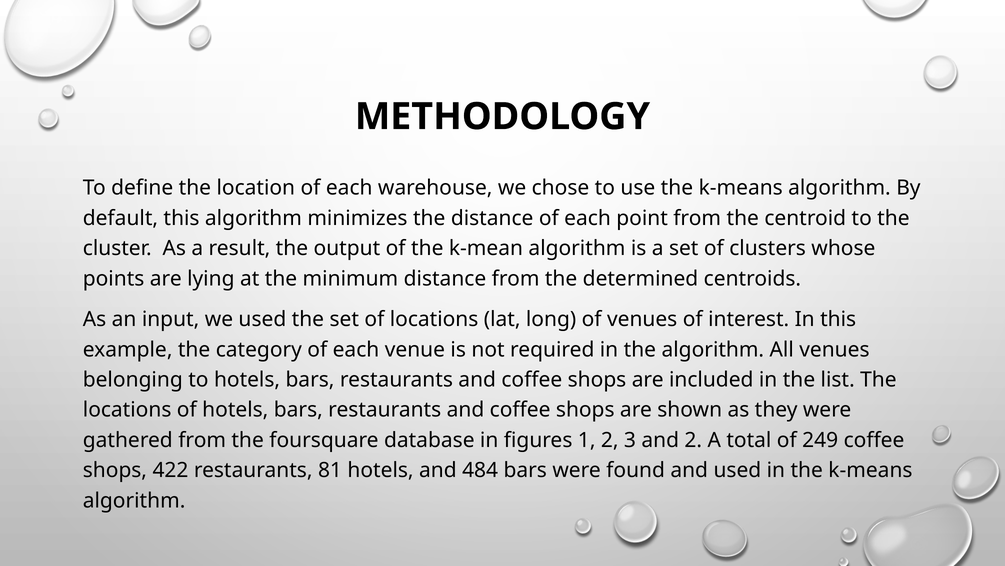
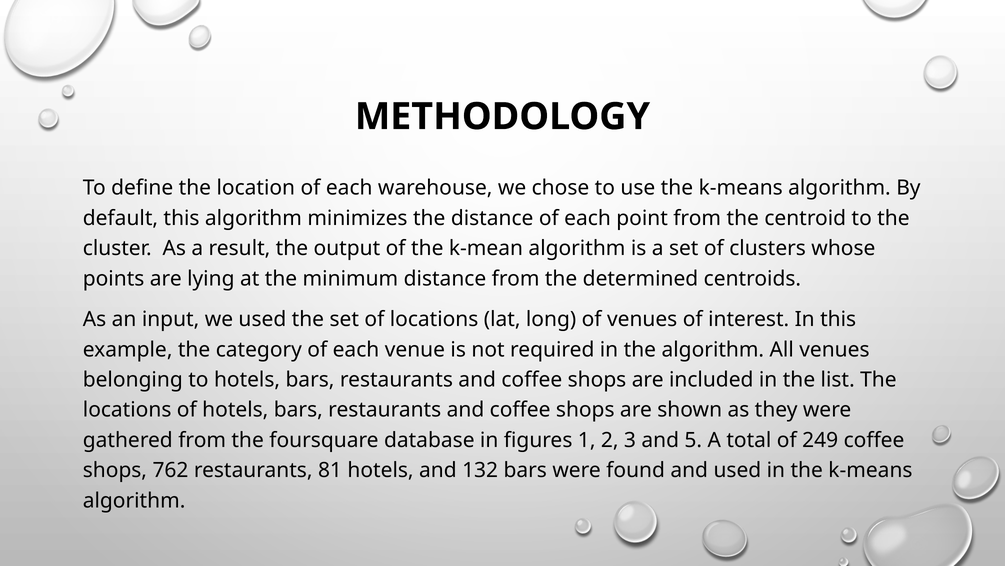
and 2: 2 -> 5 (693, 440)
422: 422 -> 762 (170, 470)
484: 484 -> 132 (480, 470)
